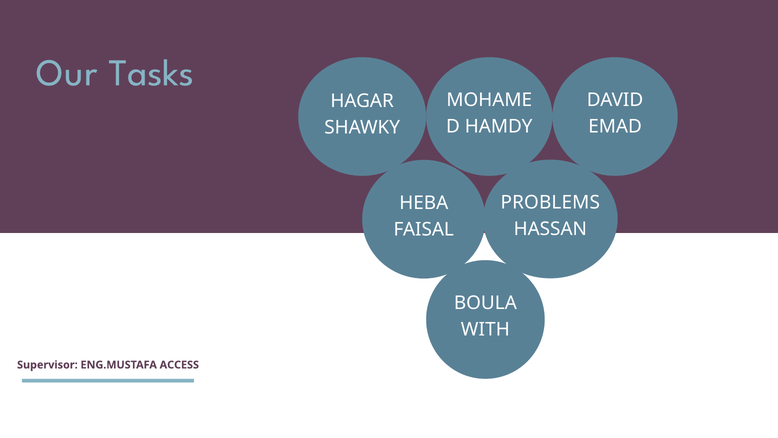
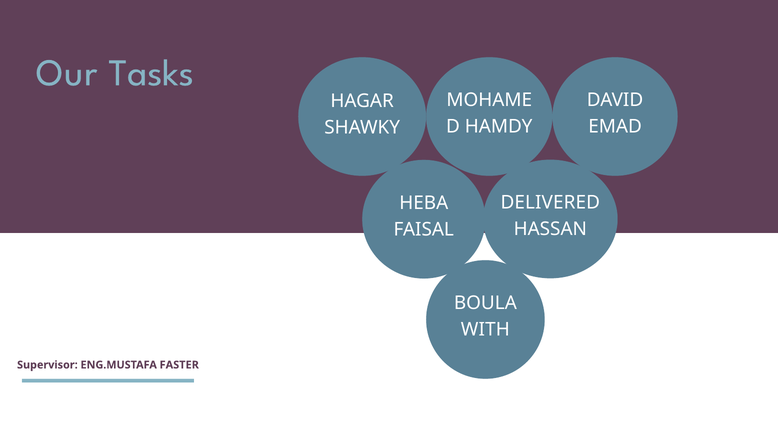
PROBLEMS: PROBLEMS -> DELIVERED (550, 203)
ACCESS: ACCESS -> FASTER (179, 365)
